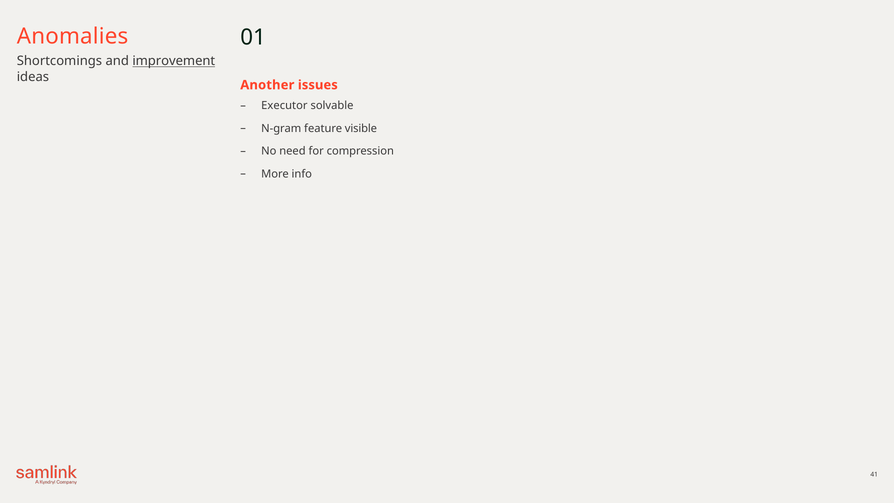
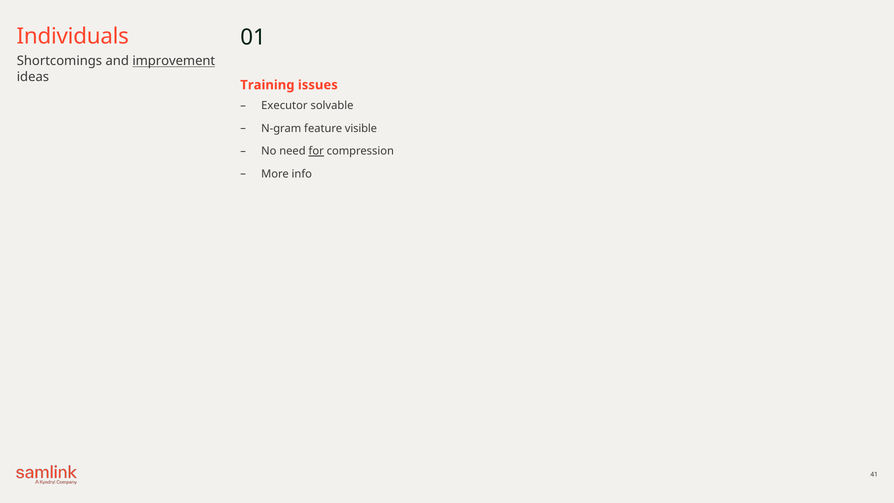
Anomalies: Anomalies -> Individuals (73, 37)
Another: Another -> Training (267, 85)
for underline: none -> present (316, 151)
